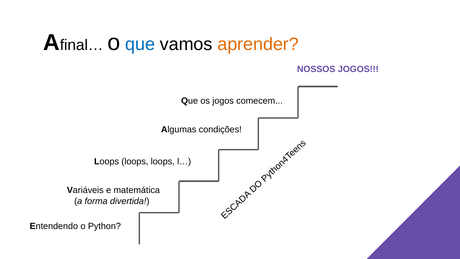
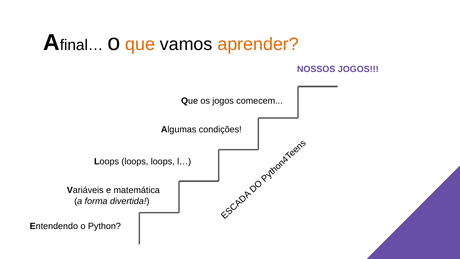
que colour: blue -> orange (140, 44)
